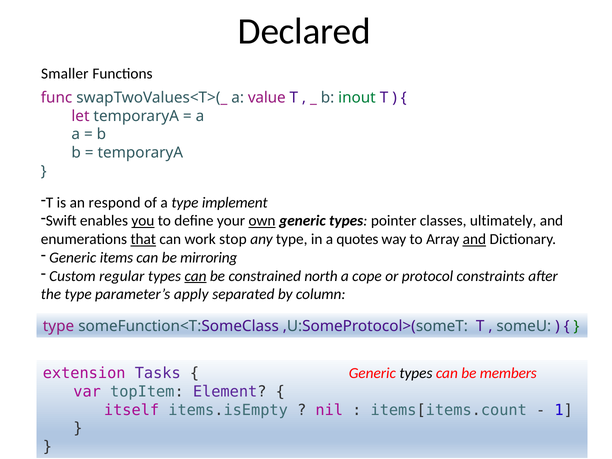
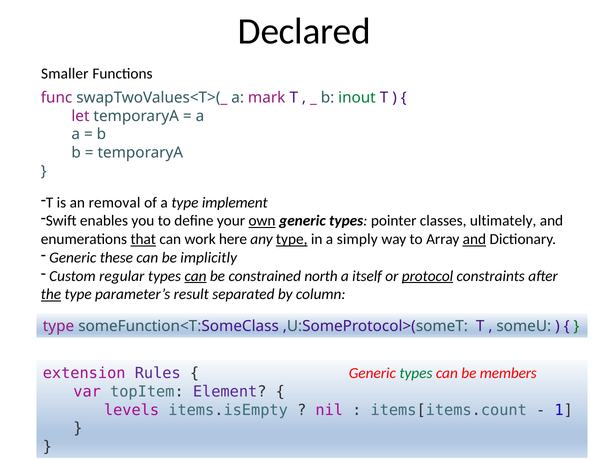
value: value -> mark (267, 98)
respond: respond -> removal (115, 203)
you underline: present -> none (143, 221)
stop: stop -> here (233, 239)
type underline: none -> present (292, 239)
quotes: quotes -> simply (357, 239)
items: items -> these (116, 258)
mirroring: mirroring -> implicitly (209, 258)
cope: cope -> itself (367, 276)
protocol underline: none -> present (428, 276)
the underline: none -> present (51, 294)
apply: apply -> result (191, 294)
Tasks: Tasks -> Rules (158, 373)
types colour: black -> green (416, 373)
itself: itself -> levels (132, 410)
